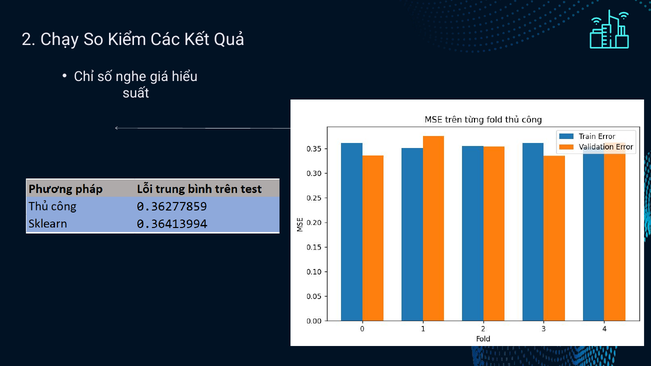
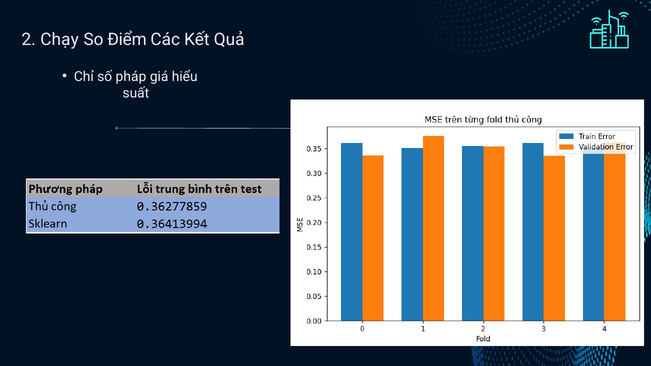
Kiểm: Kiểm -> Điểm (127, 40)
nghe: nghe -> pháp (131, 77)
